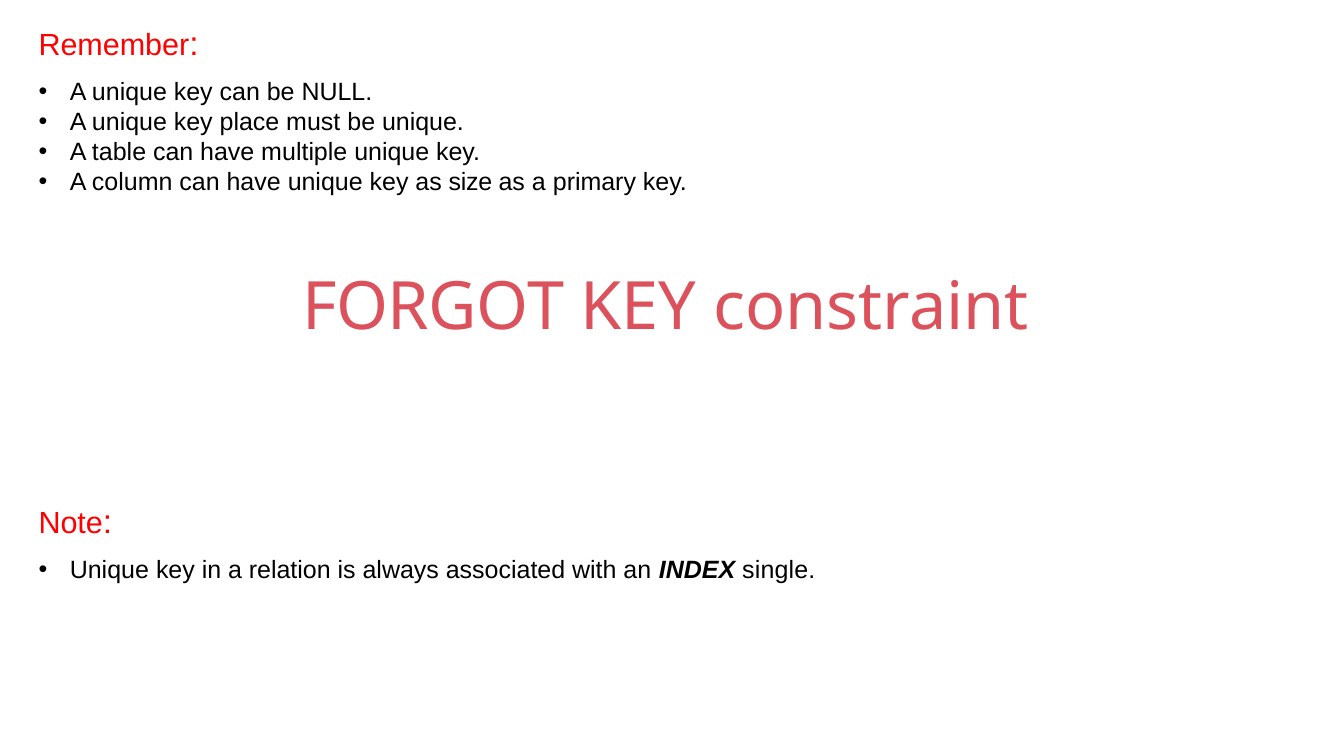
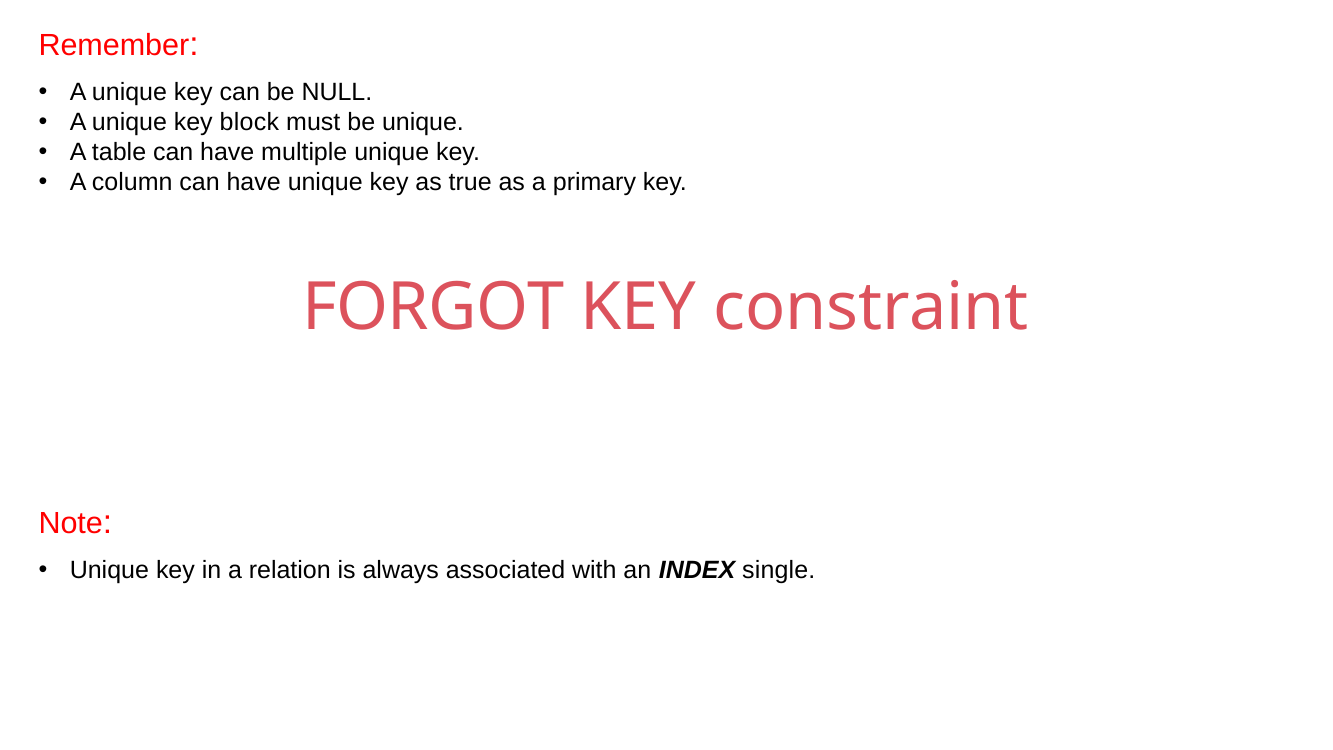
place: place -> block (249, 122)
size: size -> true (470, 182)
